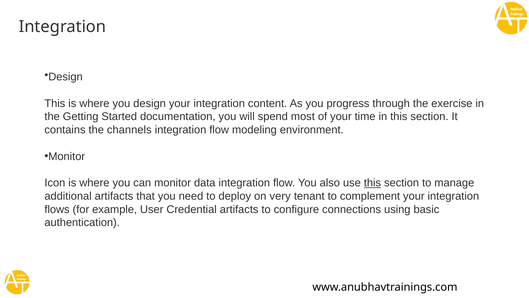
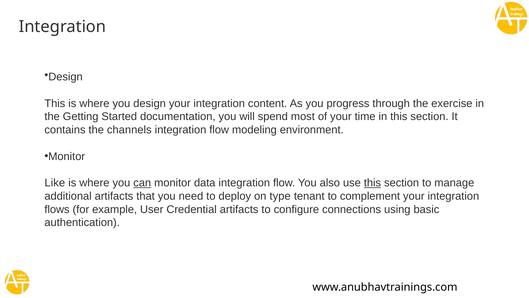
Icon: Icon -> Like (55, 183)
can underline: none -> present (142, 183)
very: very -> type (280, 196)
